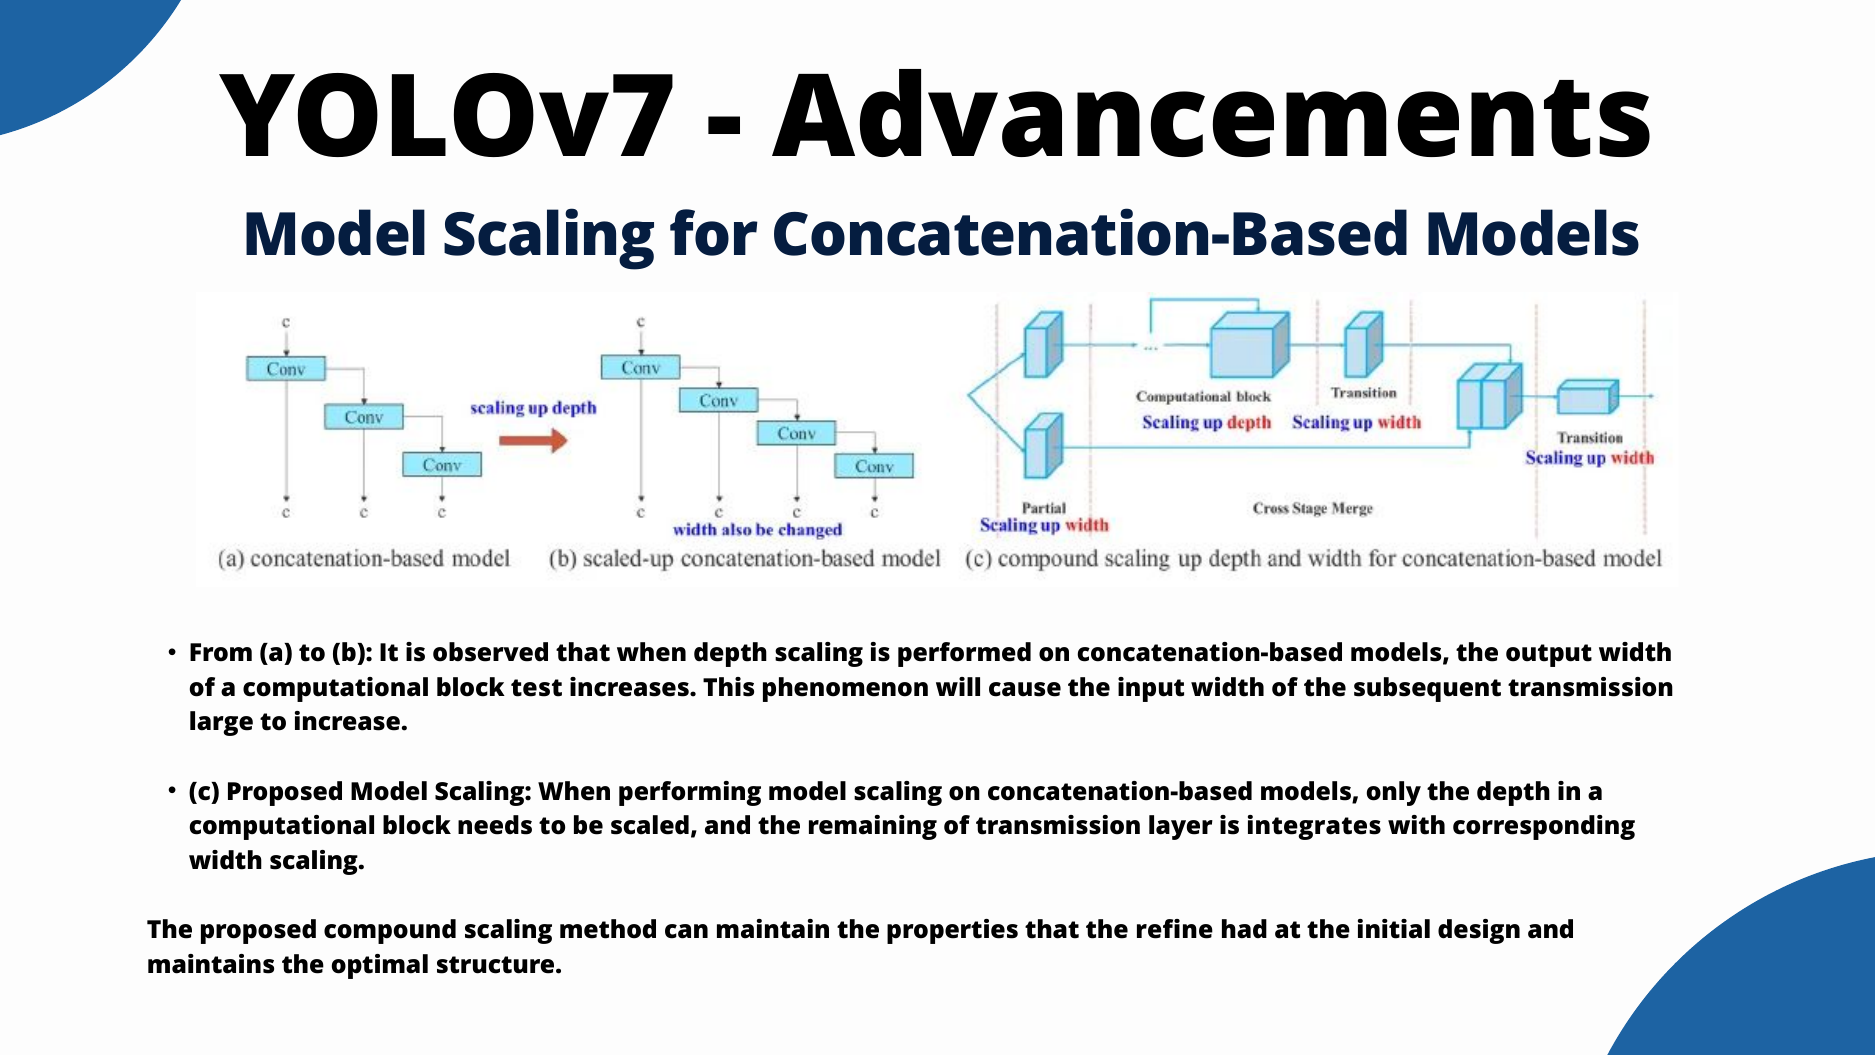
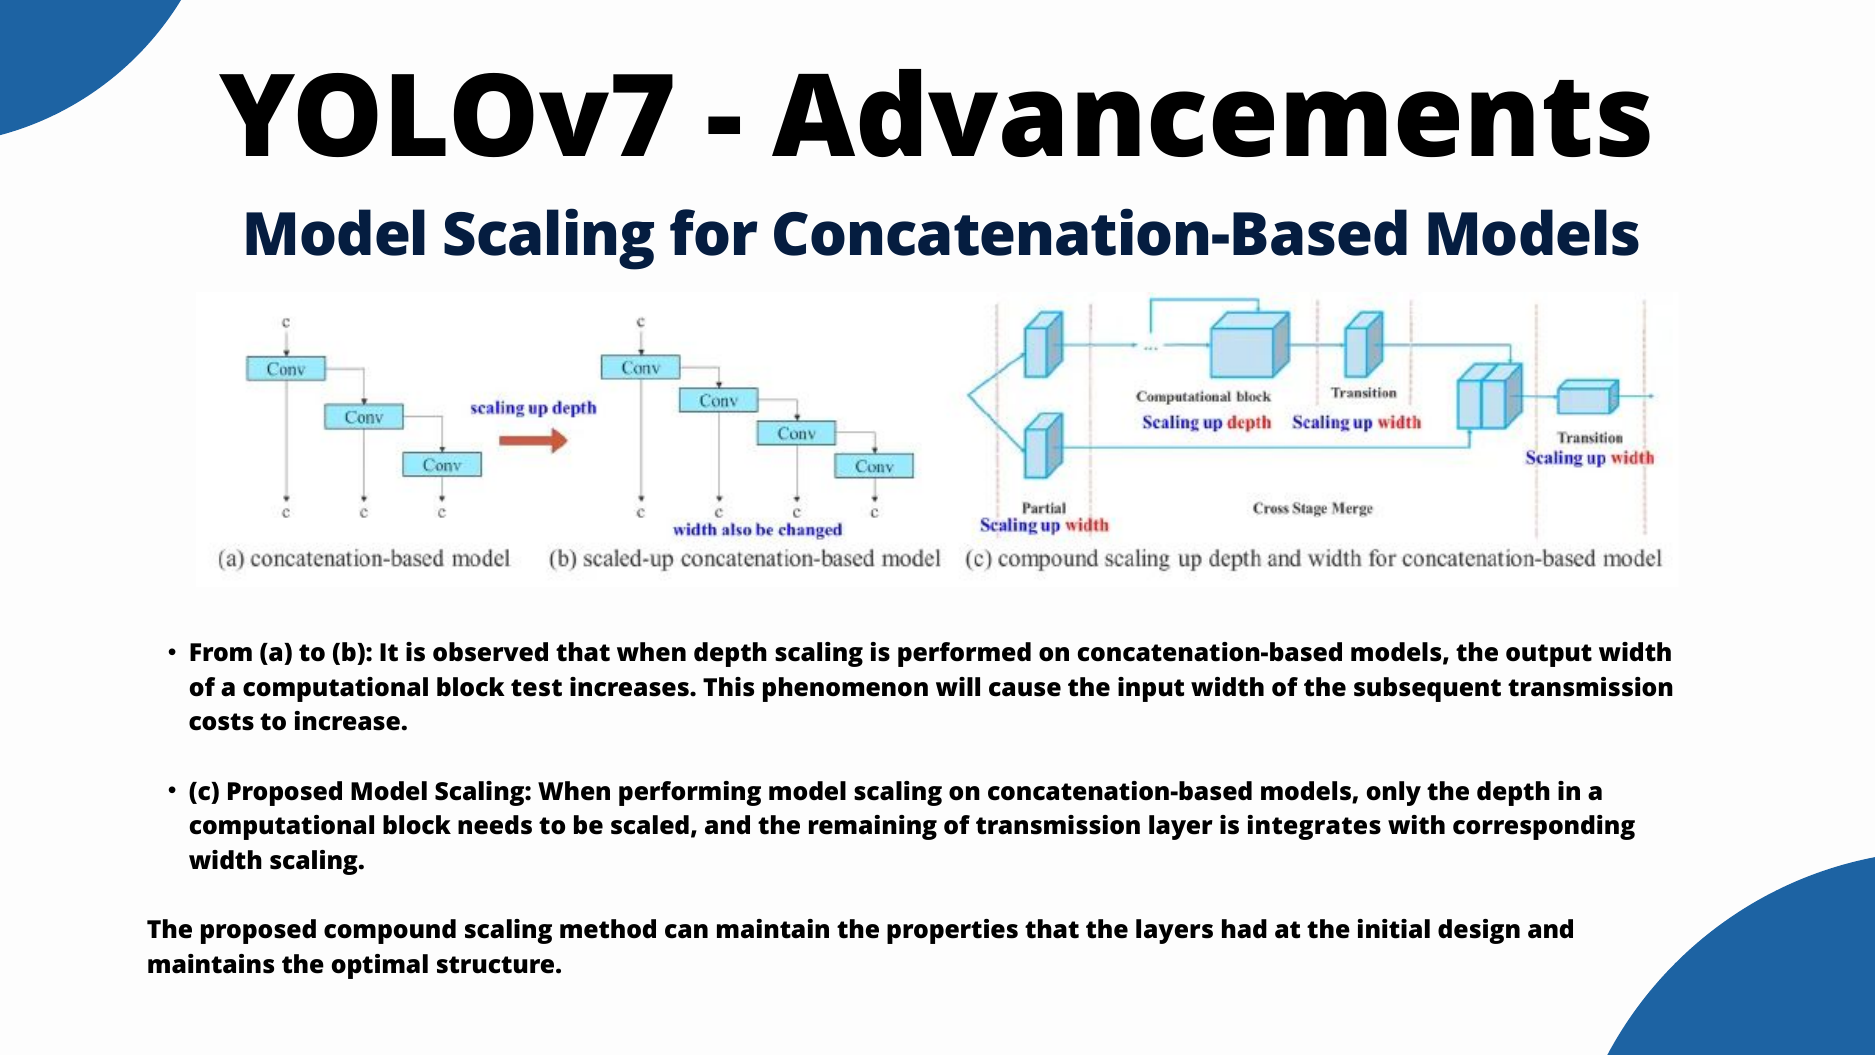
large: large -> costs (222, 722)
refine: refine -> layers (1174, 930)
